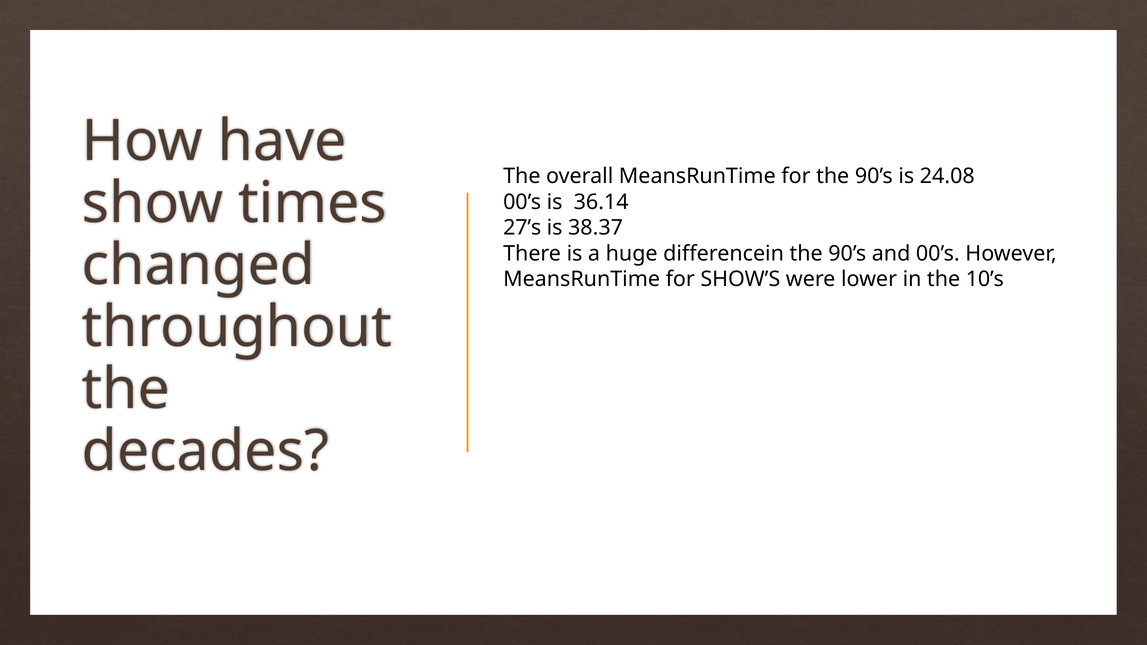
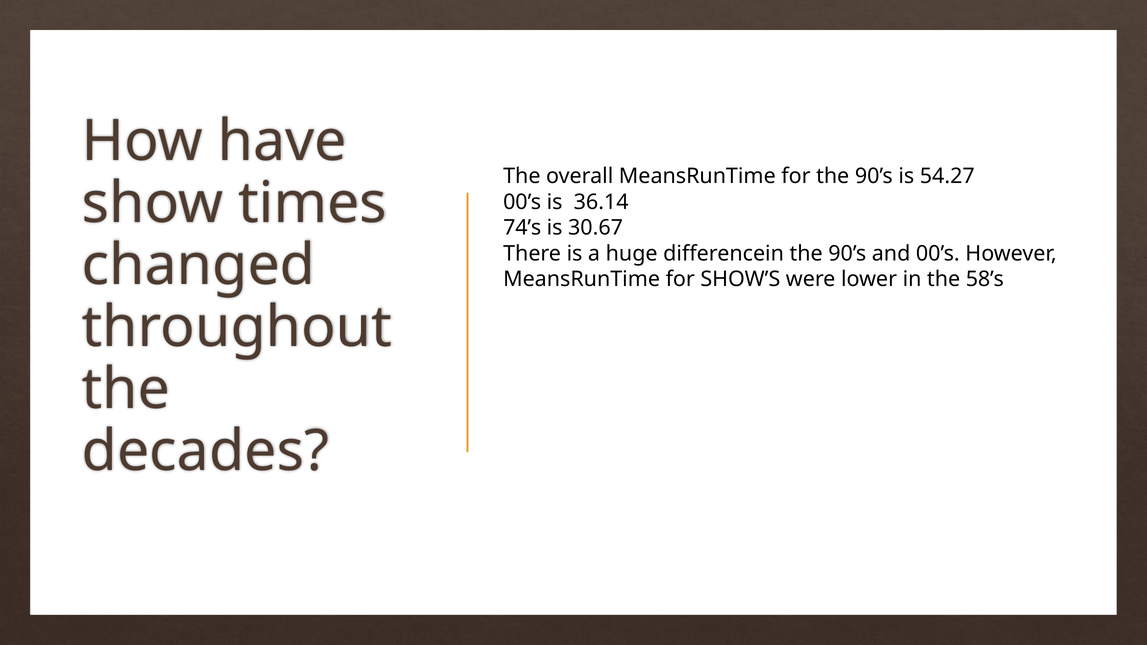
24.08: 24.08 -> 54.27 (947, 176)
27’s: 27’s -> 74’s (522, 228)
38.37: 38.37 -> 30.67 (596, 228)
10’s: 10’s -> 58’s (985, 279)
